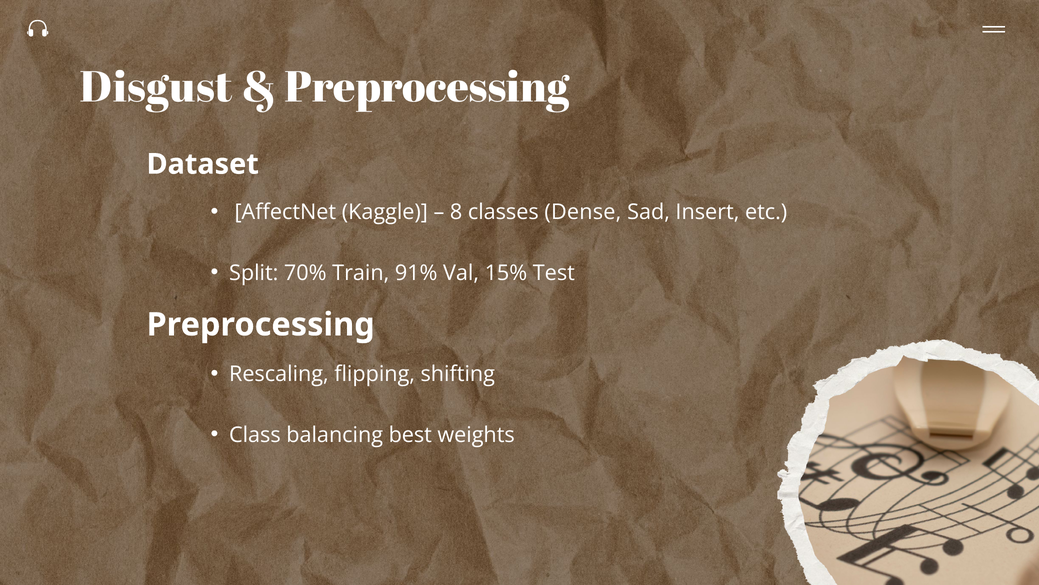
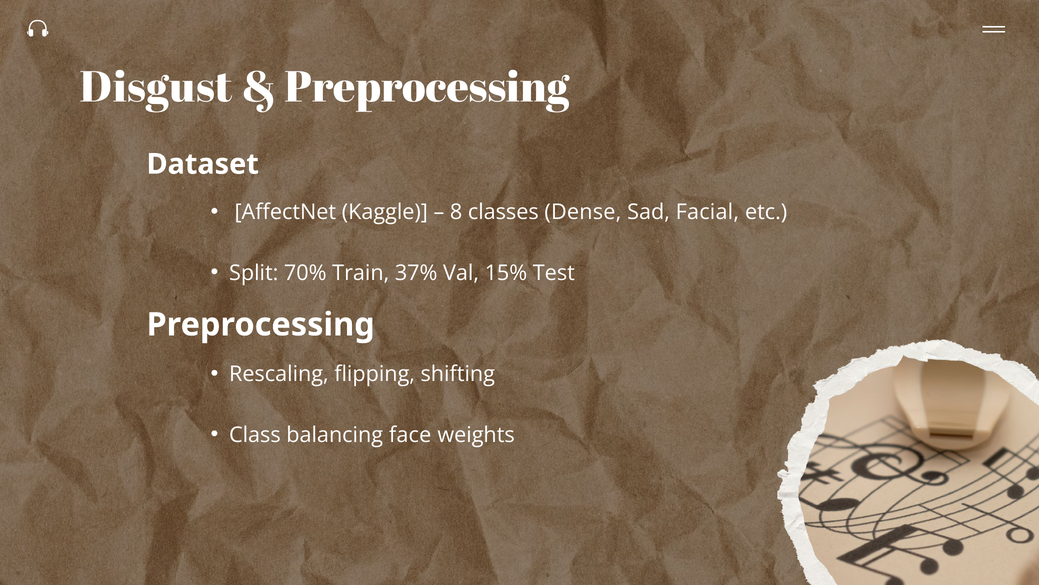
Insert: Insert -> Facial (707, 212)
91%: 91% -> 37% (416, 273)
best: best -> face (410, 435)
